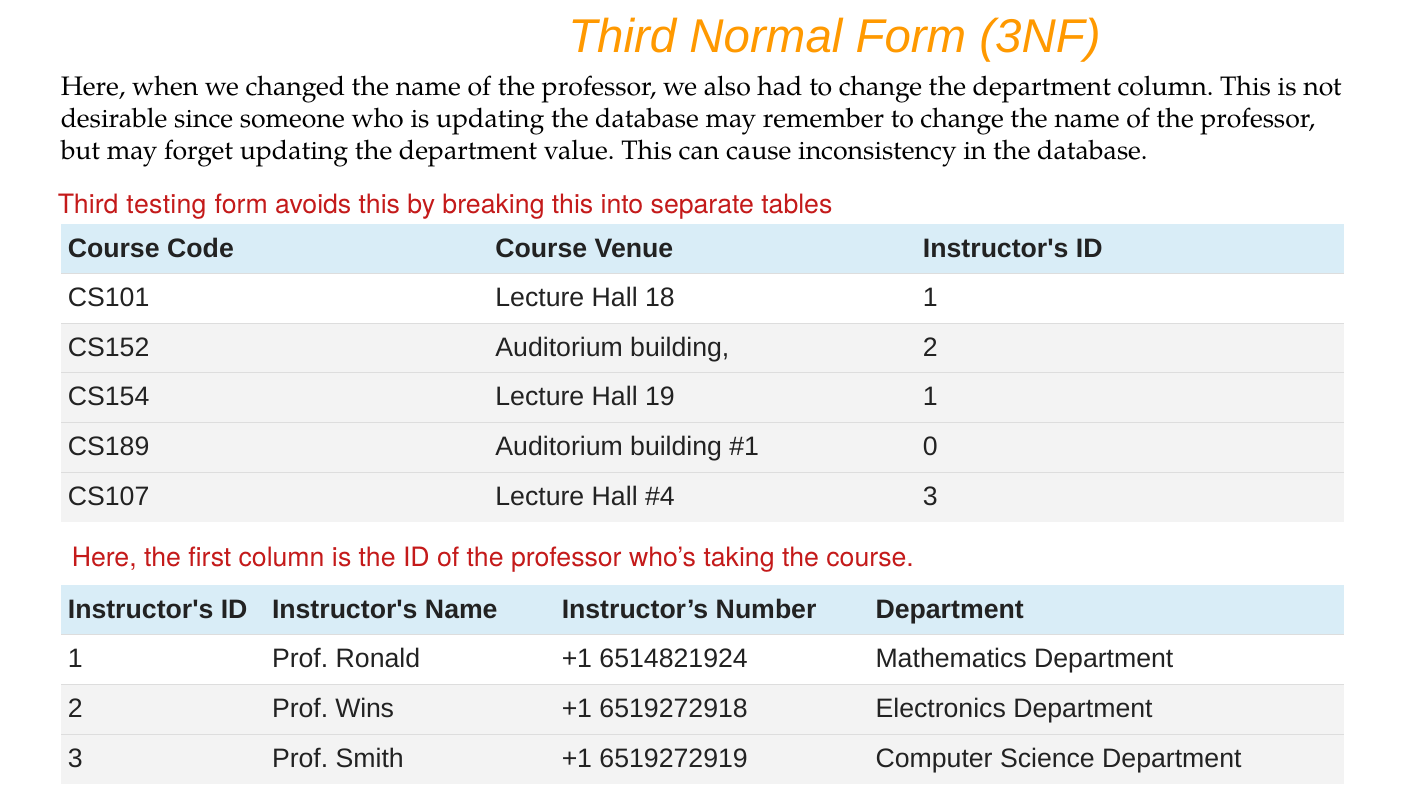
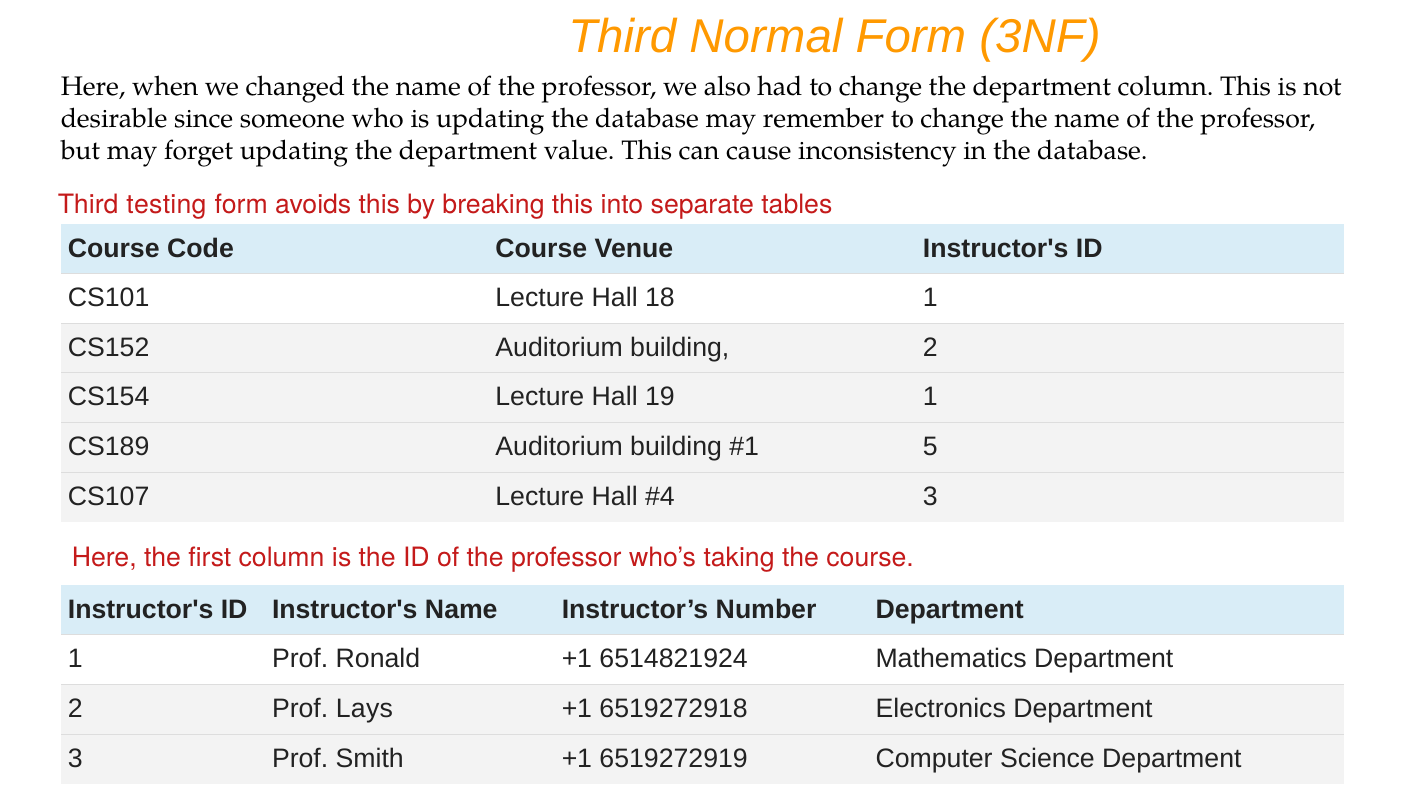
0: 0 -> 5 (930, 447)
Wins: Wins -> Lays (364, 709)
